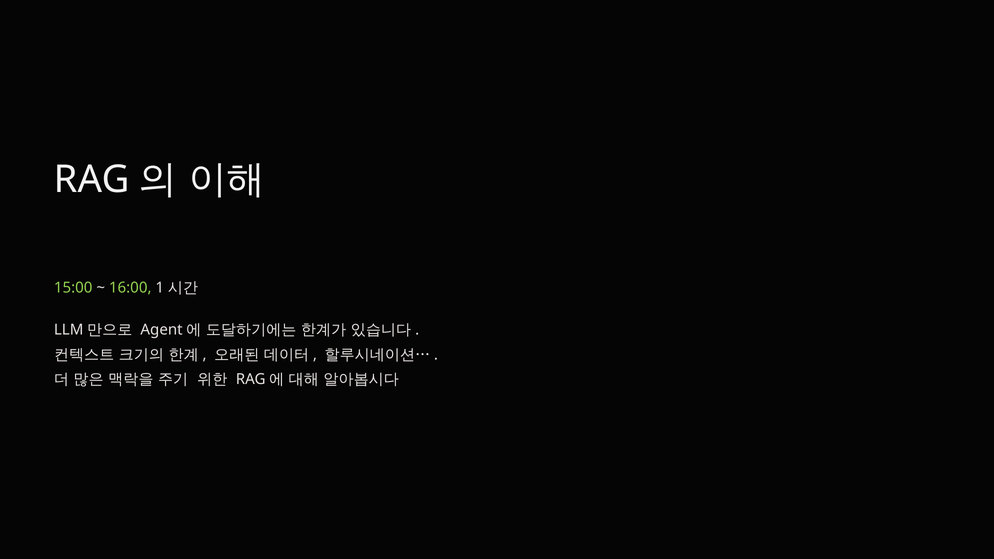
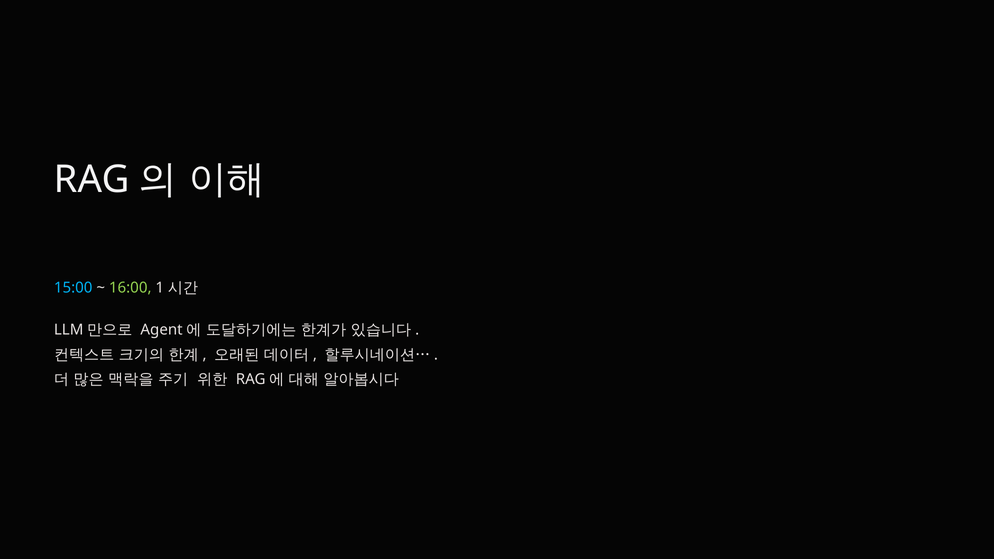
15:00 colour: light green -> light blue (73, 288)
